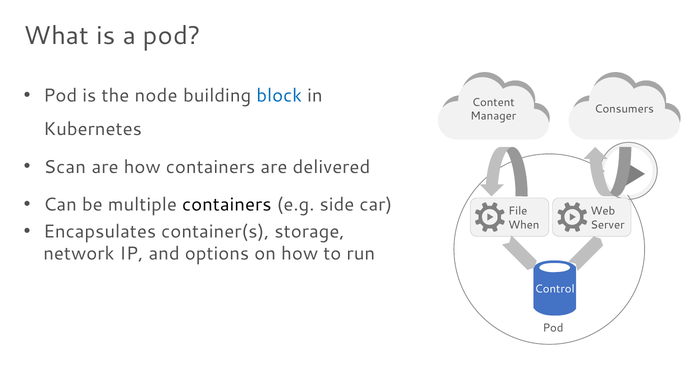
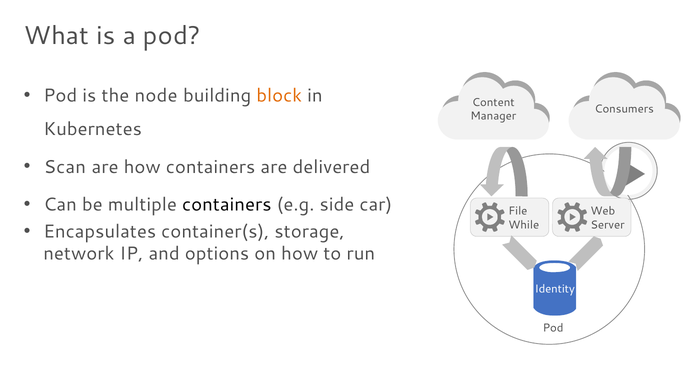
block colour: blue -> orange (279, 96)
When: When -> While (524, 225)
Control: Control -> Identity (555, 289)
